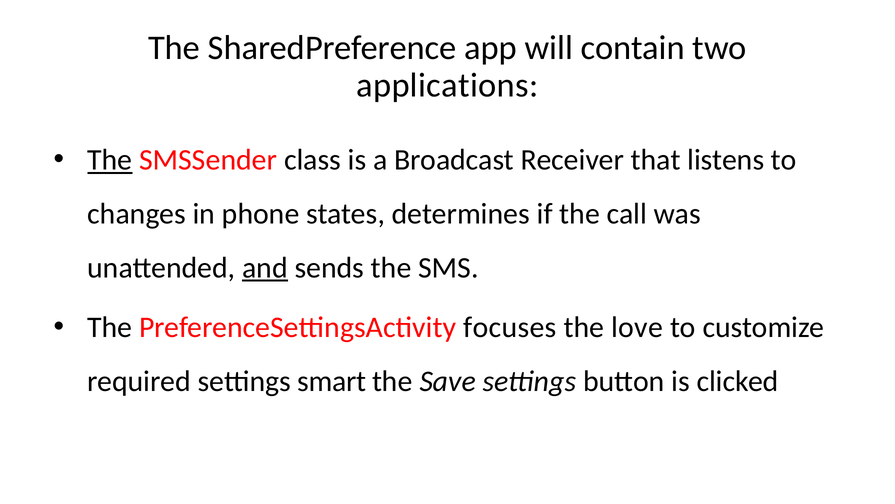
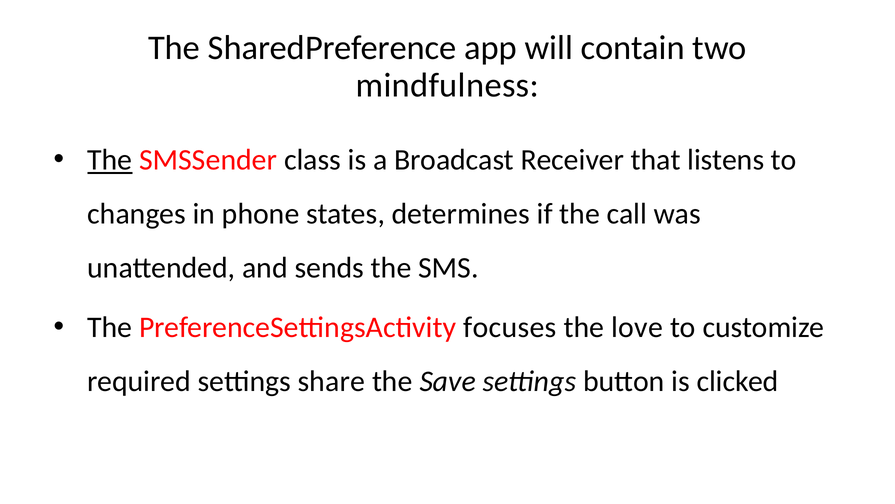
applications: applications -> mindfulness (447, 85)
and underline: present -> none (265, 267)
smart: smart -> share (331, 381)
